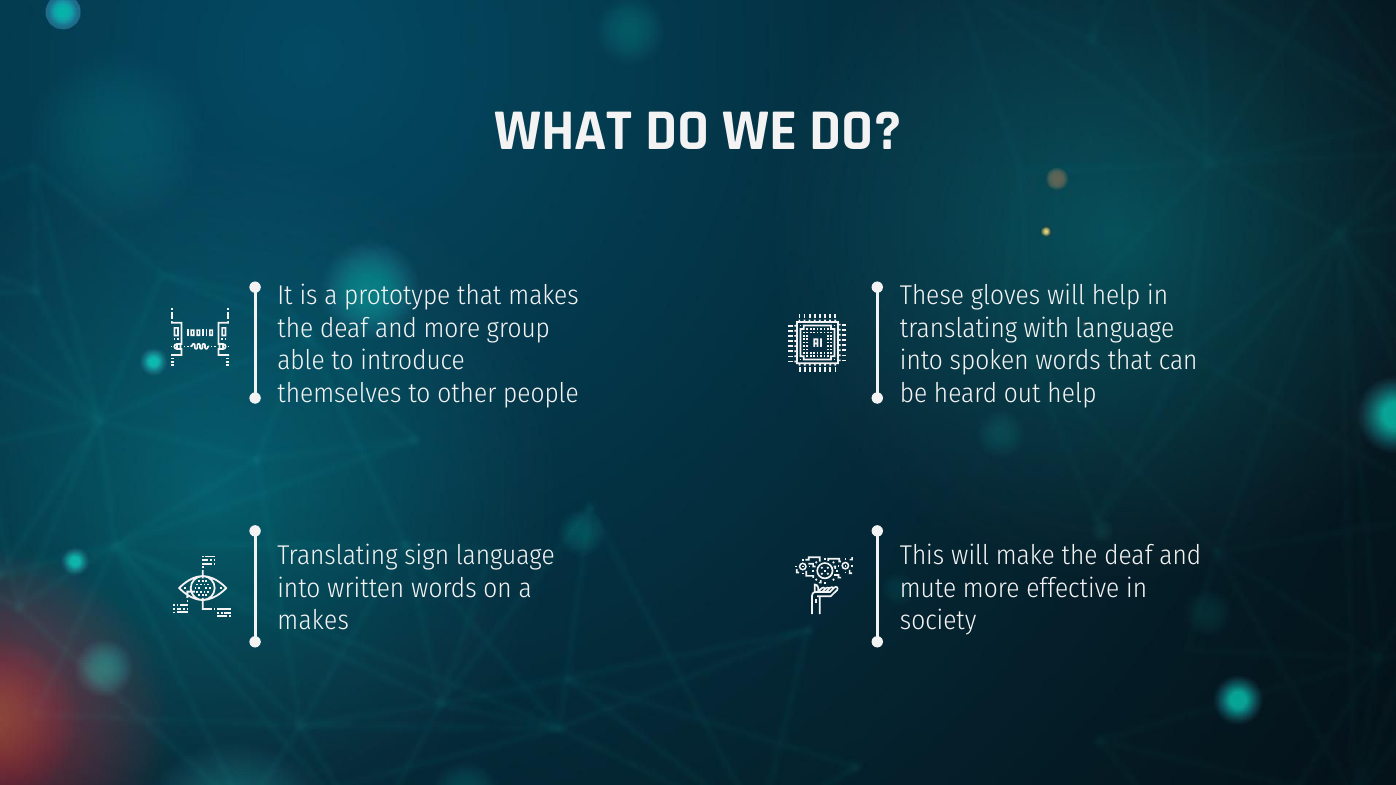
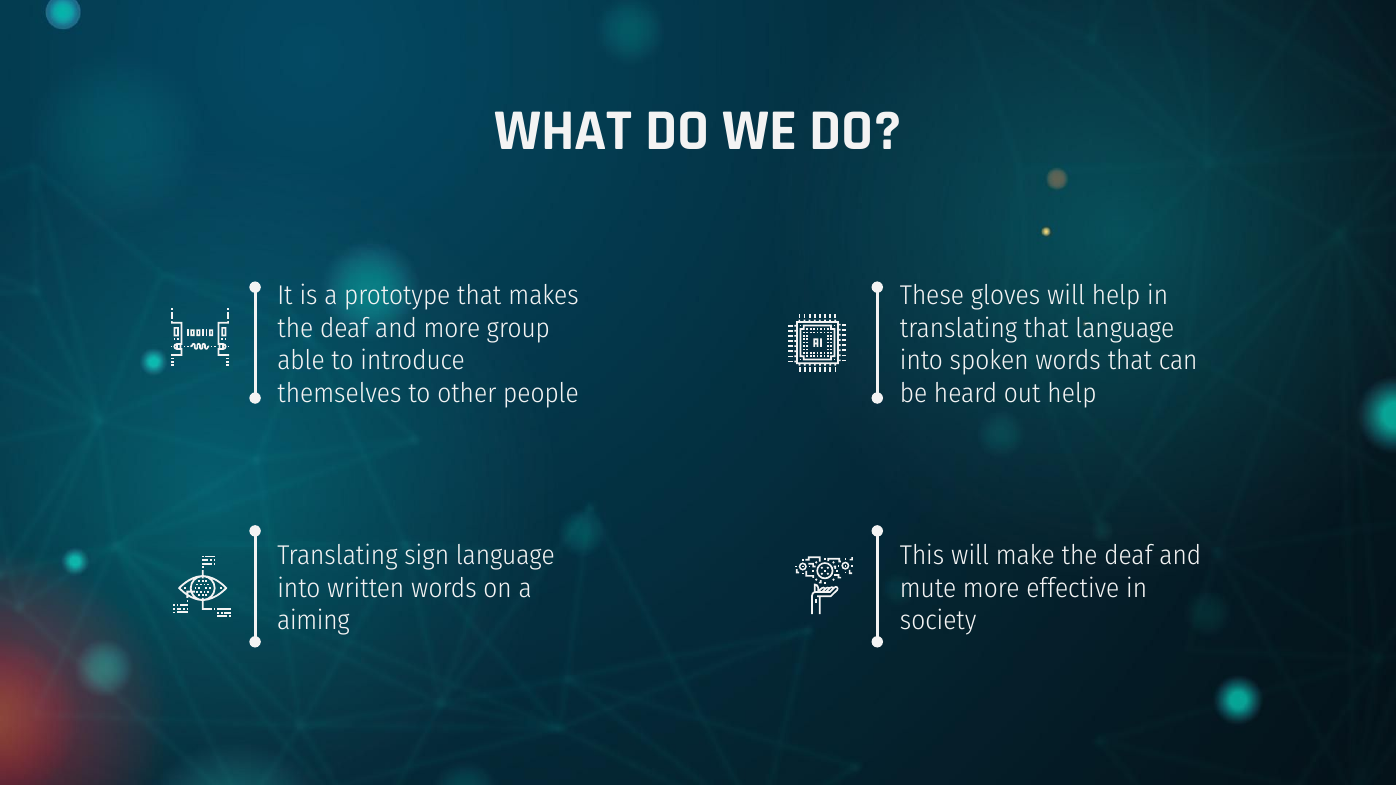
translating with: with -> that (1046, 328)
makes: makes -> aiming (313, 621)
